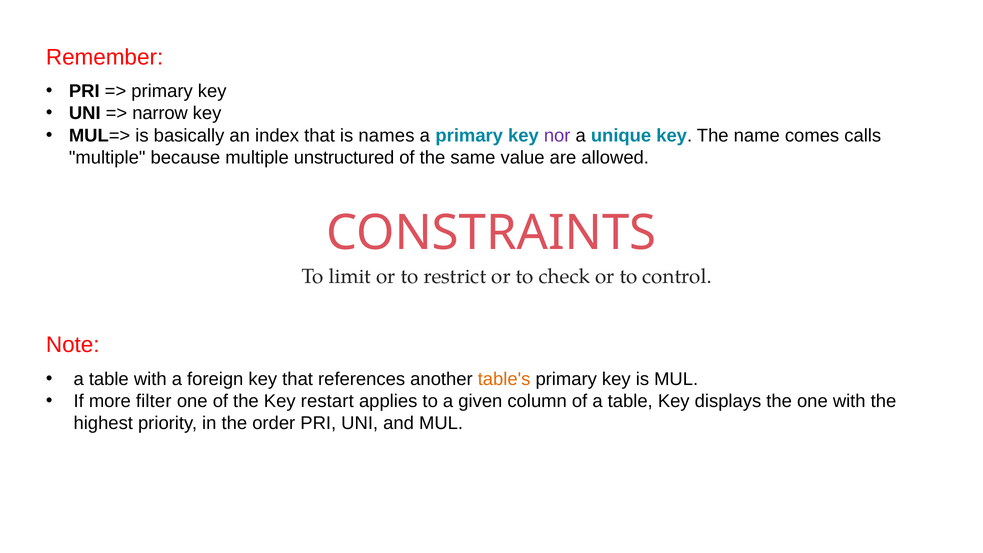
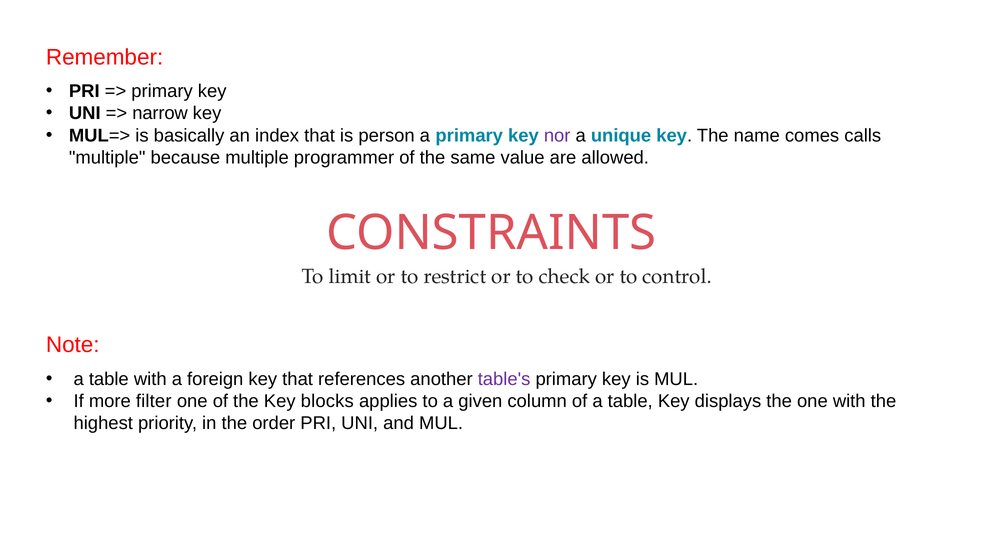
names: names -> person (387, 135)
unstructured: unstructured -> programmer (344, 158)
table's colour: orange -> purple (504, 379)
restart: restart -> blocks (327, 401)
